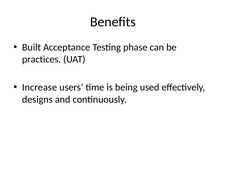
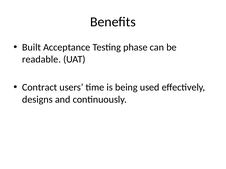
practices: practices -> readable (41, 59)
Increase: Increase -> Contract (40, 88)
